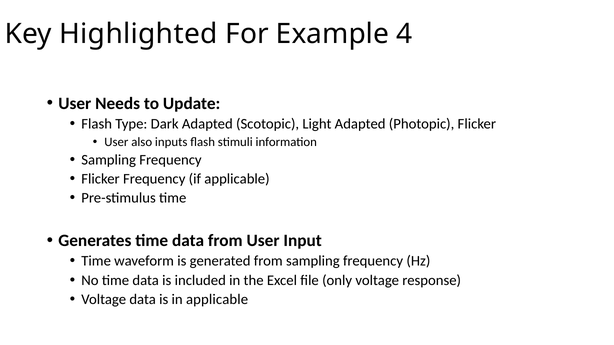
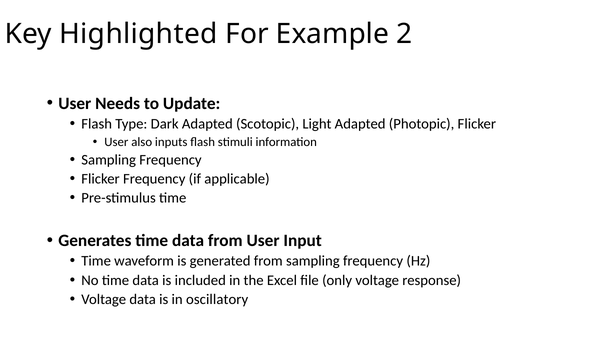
4: 4 -> 2 (404, 34)
in applicable: applicable -> oscillatory (217, 300)
